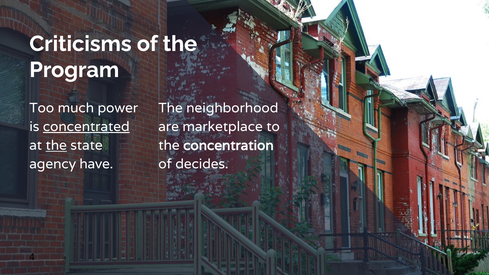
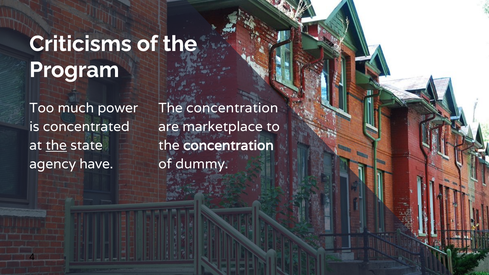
neighborhood: neighborhood -> concentration (232, 108)
concentrated underline: present -> none (86, 127)
decides: decides -> dummy (202, 164)
